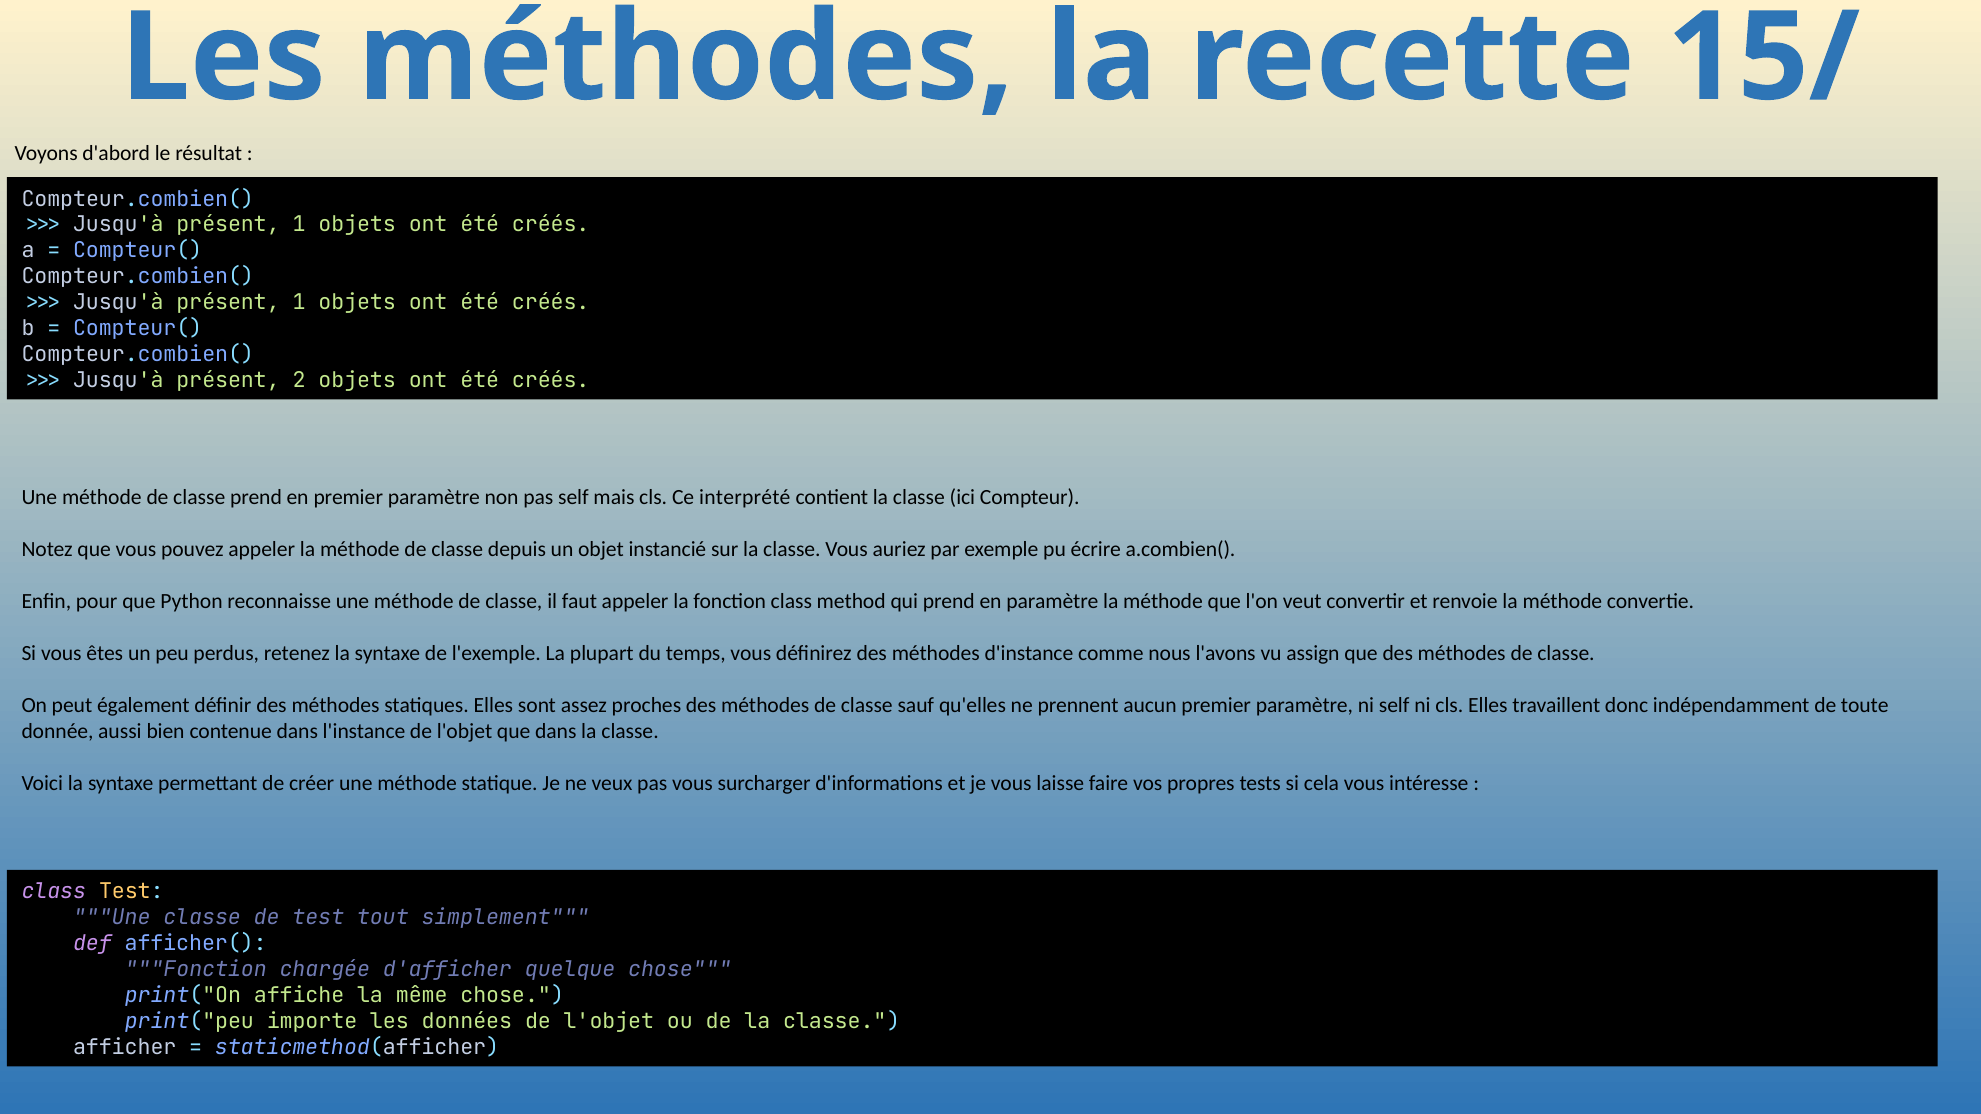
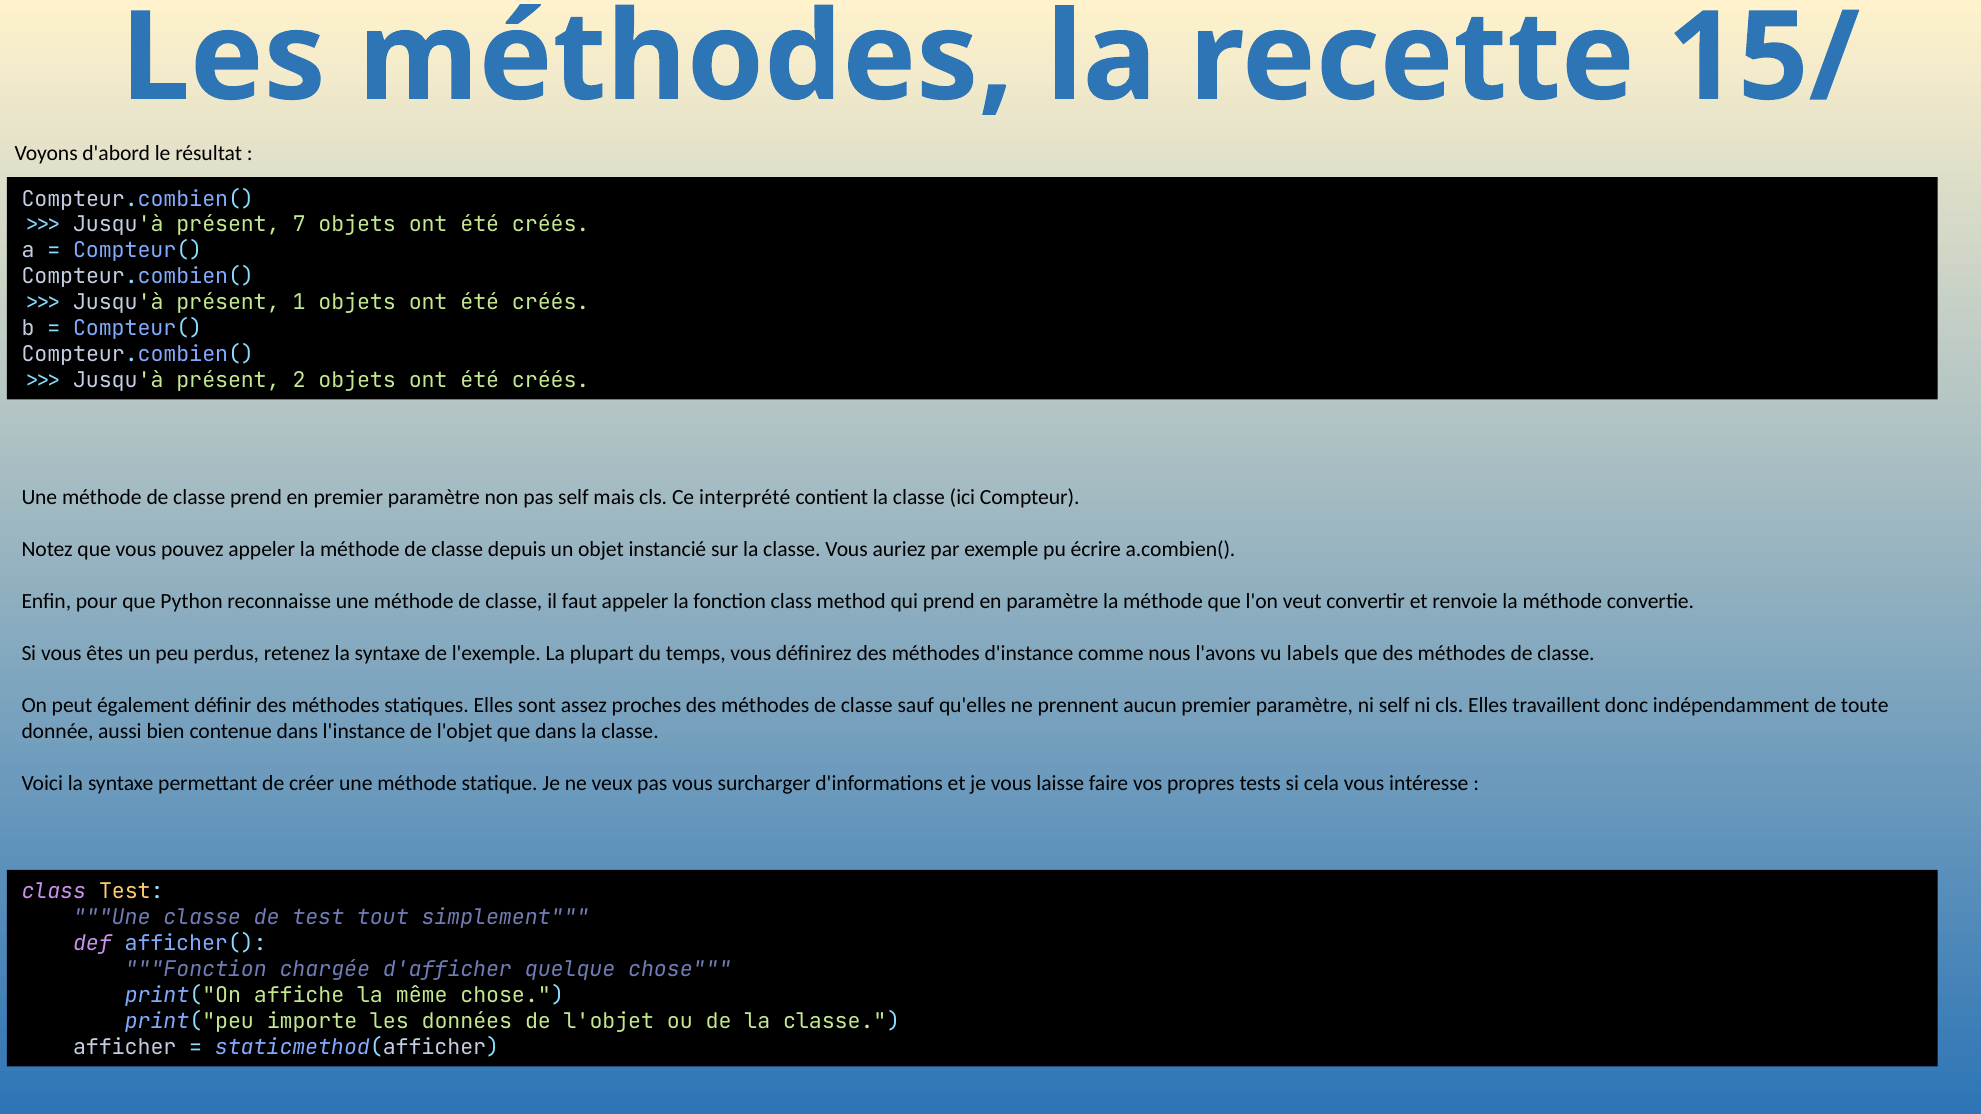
1: 1 -> 7 (299, 225)
assign: assign -> labels (1313, 654)
